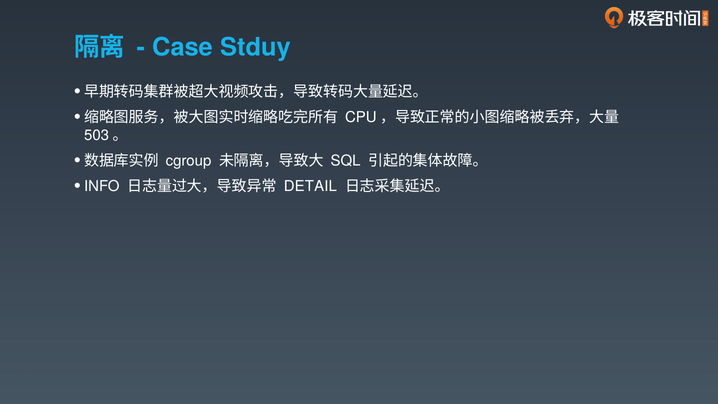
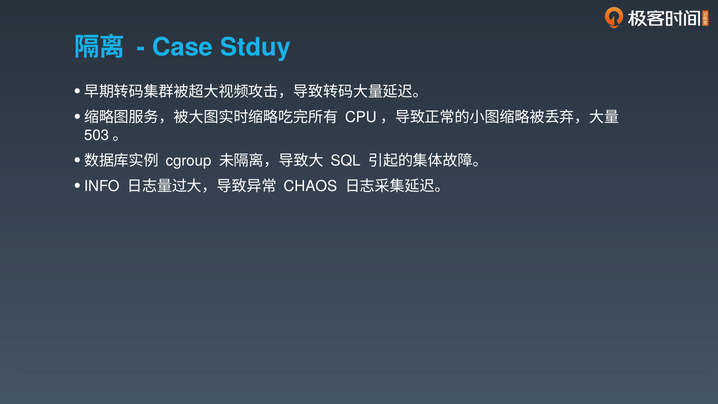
DETAIL: DETAIL -> CHAOS (310, 186)
